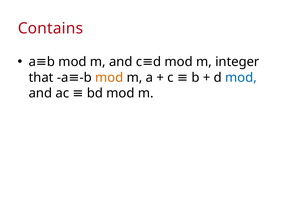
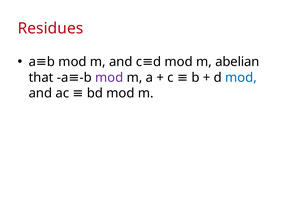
Contains: Contains -> Residues (50, 28)
integer: integer -> abelian (237, 62)
mod colour: orange -> purple (109, 77)
